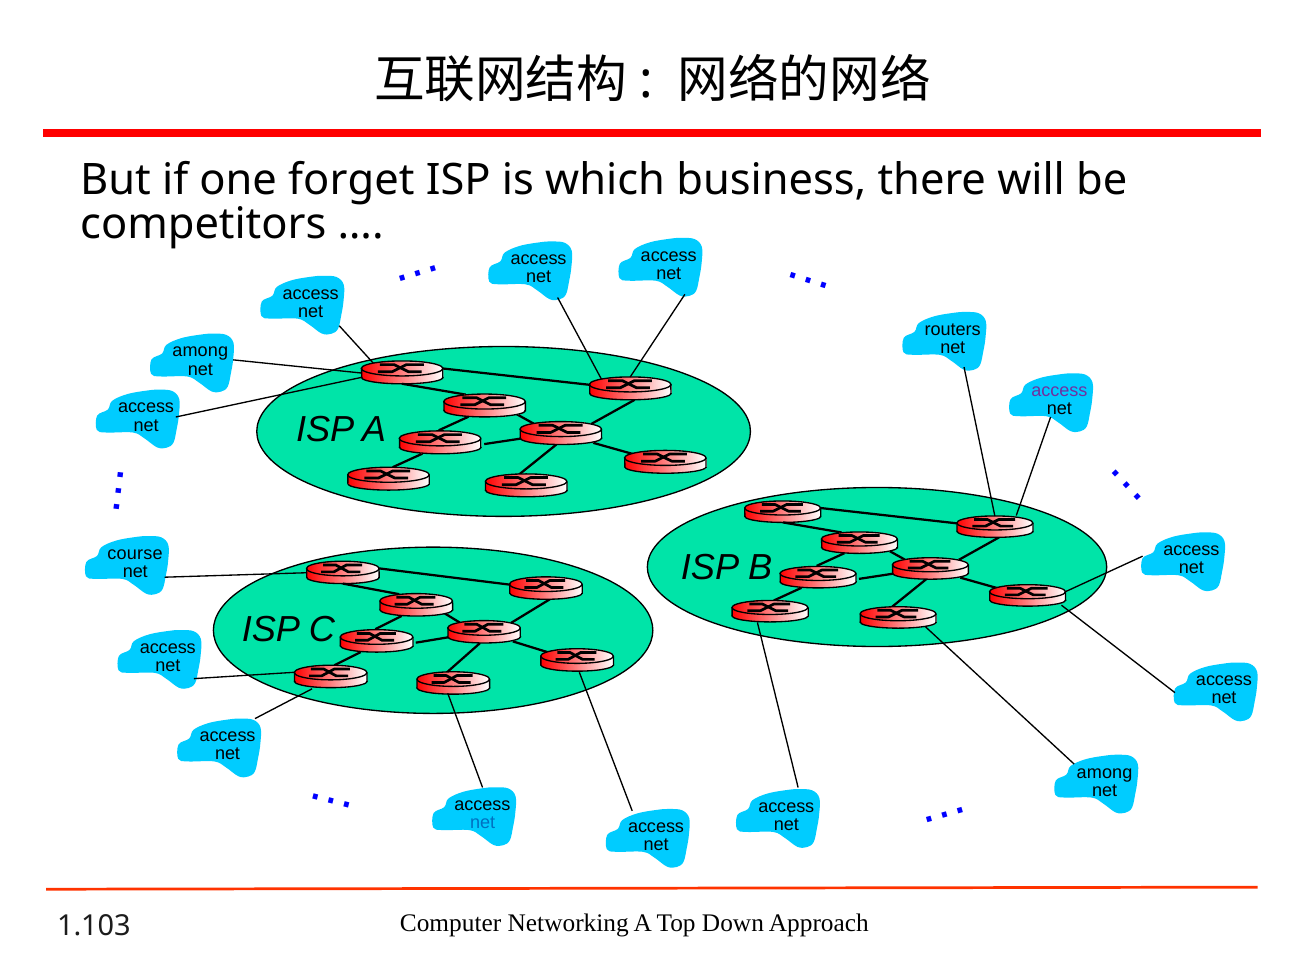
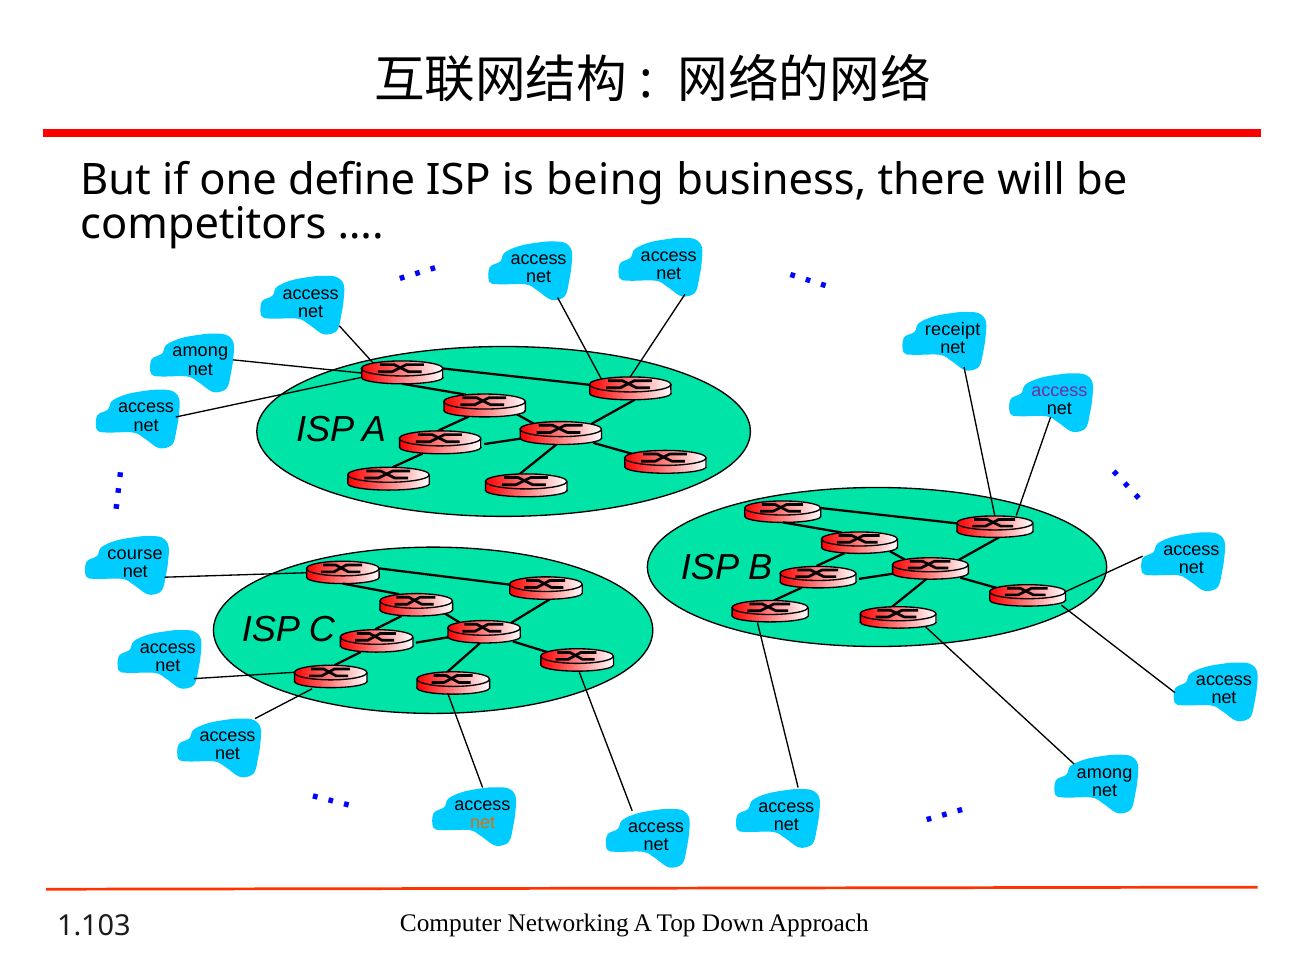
forget: forget -> define (352, 180)
which: which -> being (605, 180)
routers: routers -> receipt (953, 329)
net colour: blue -> orange (483, 823)
